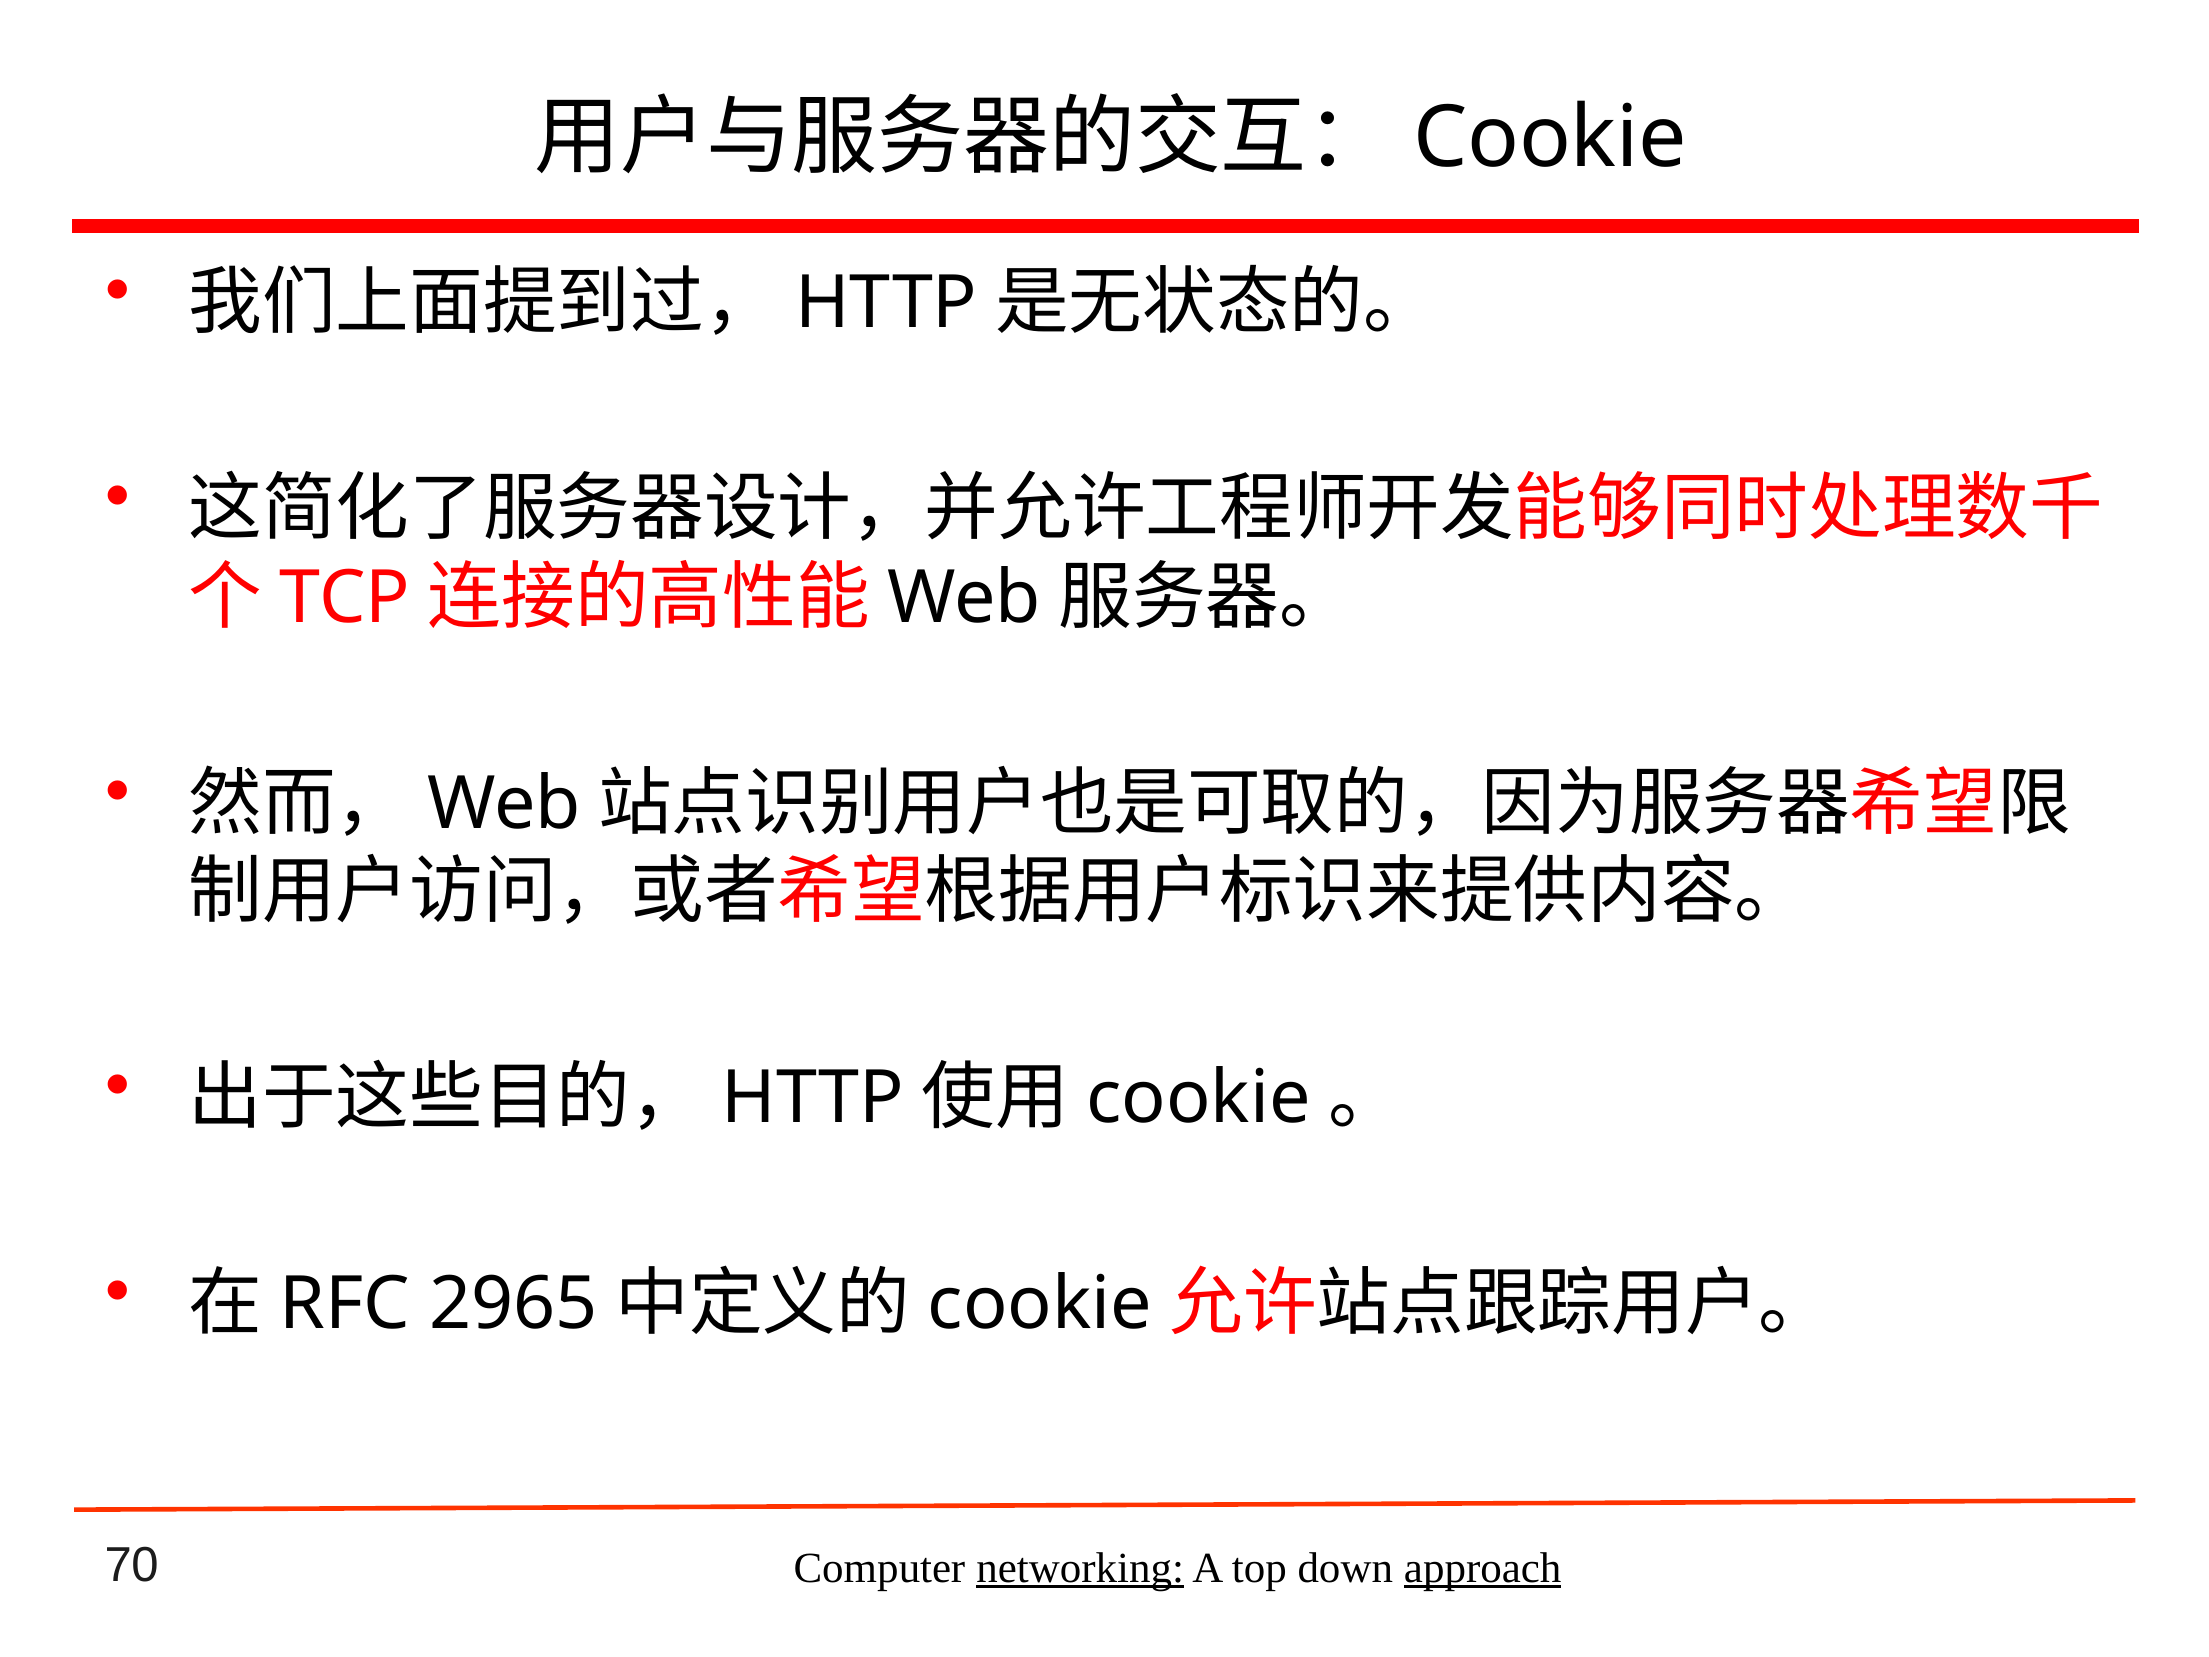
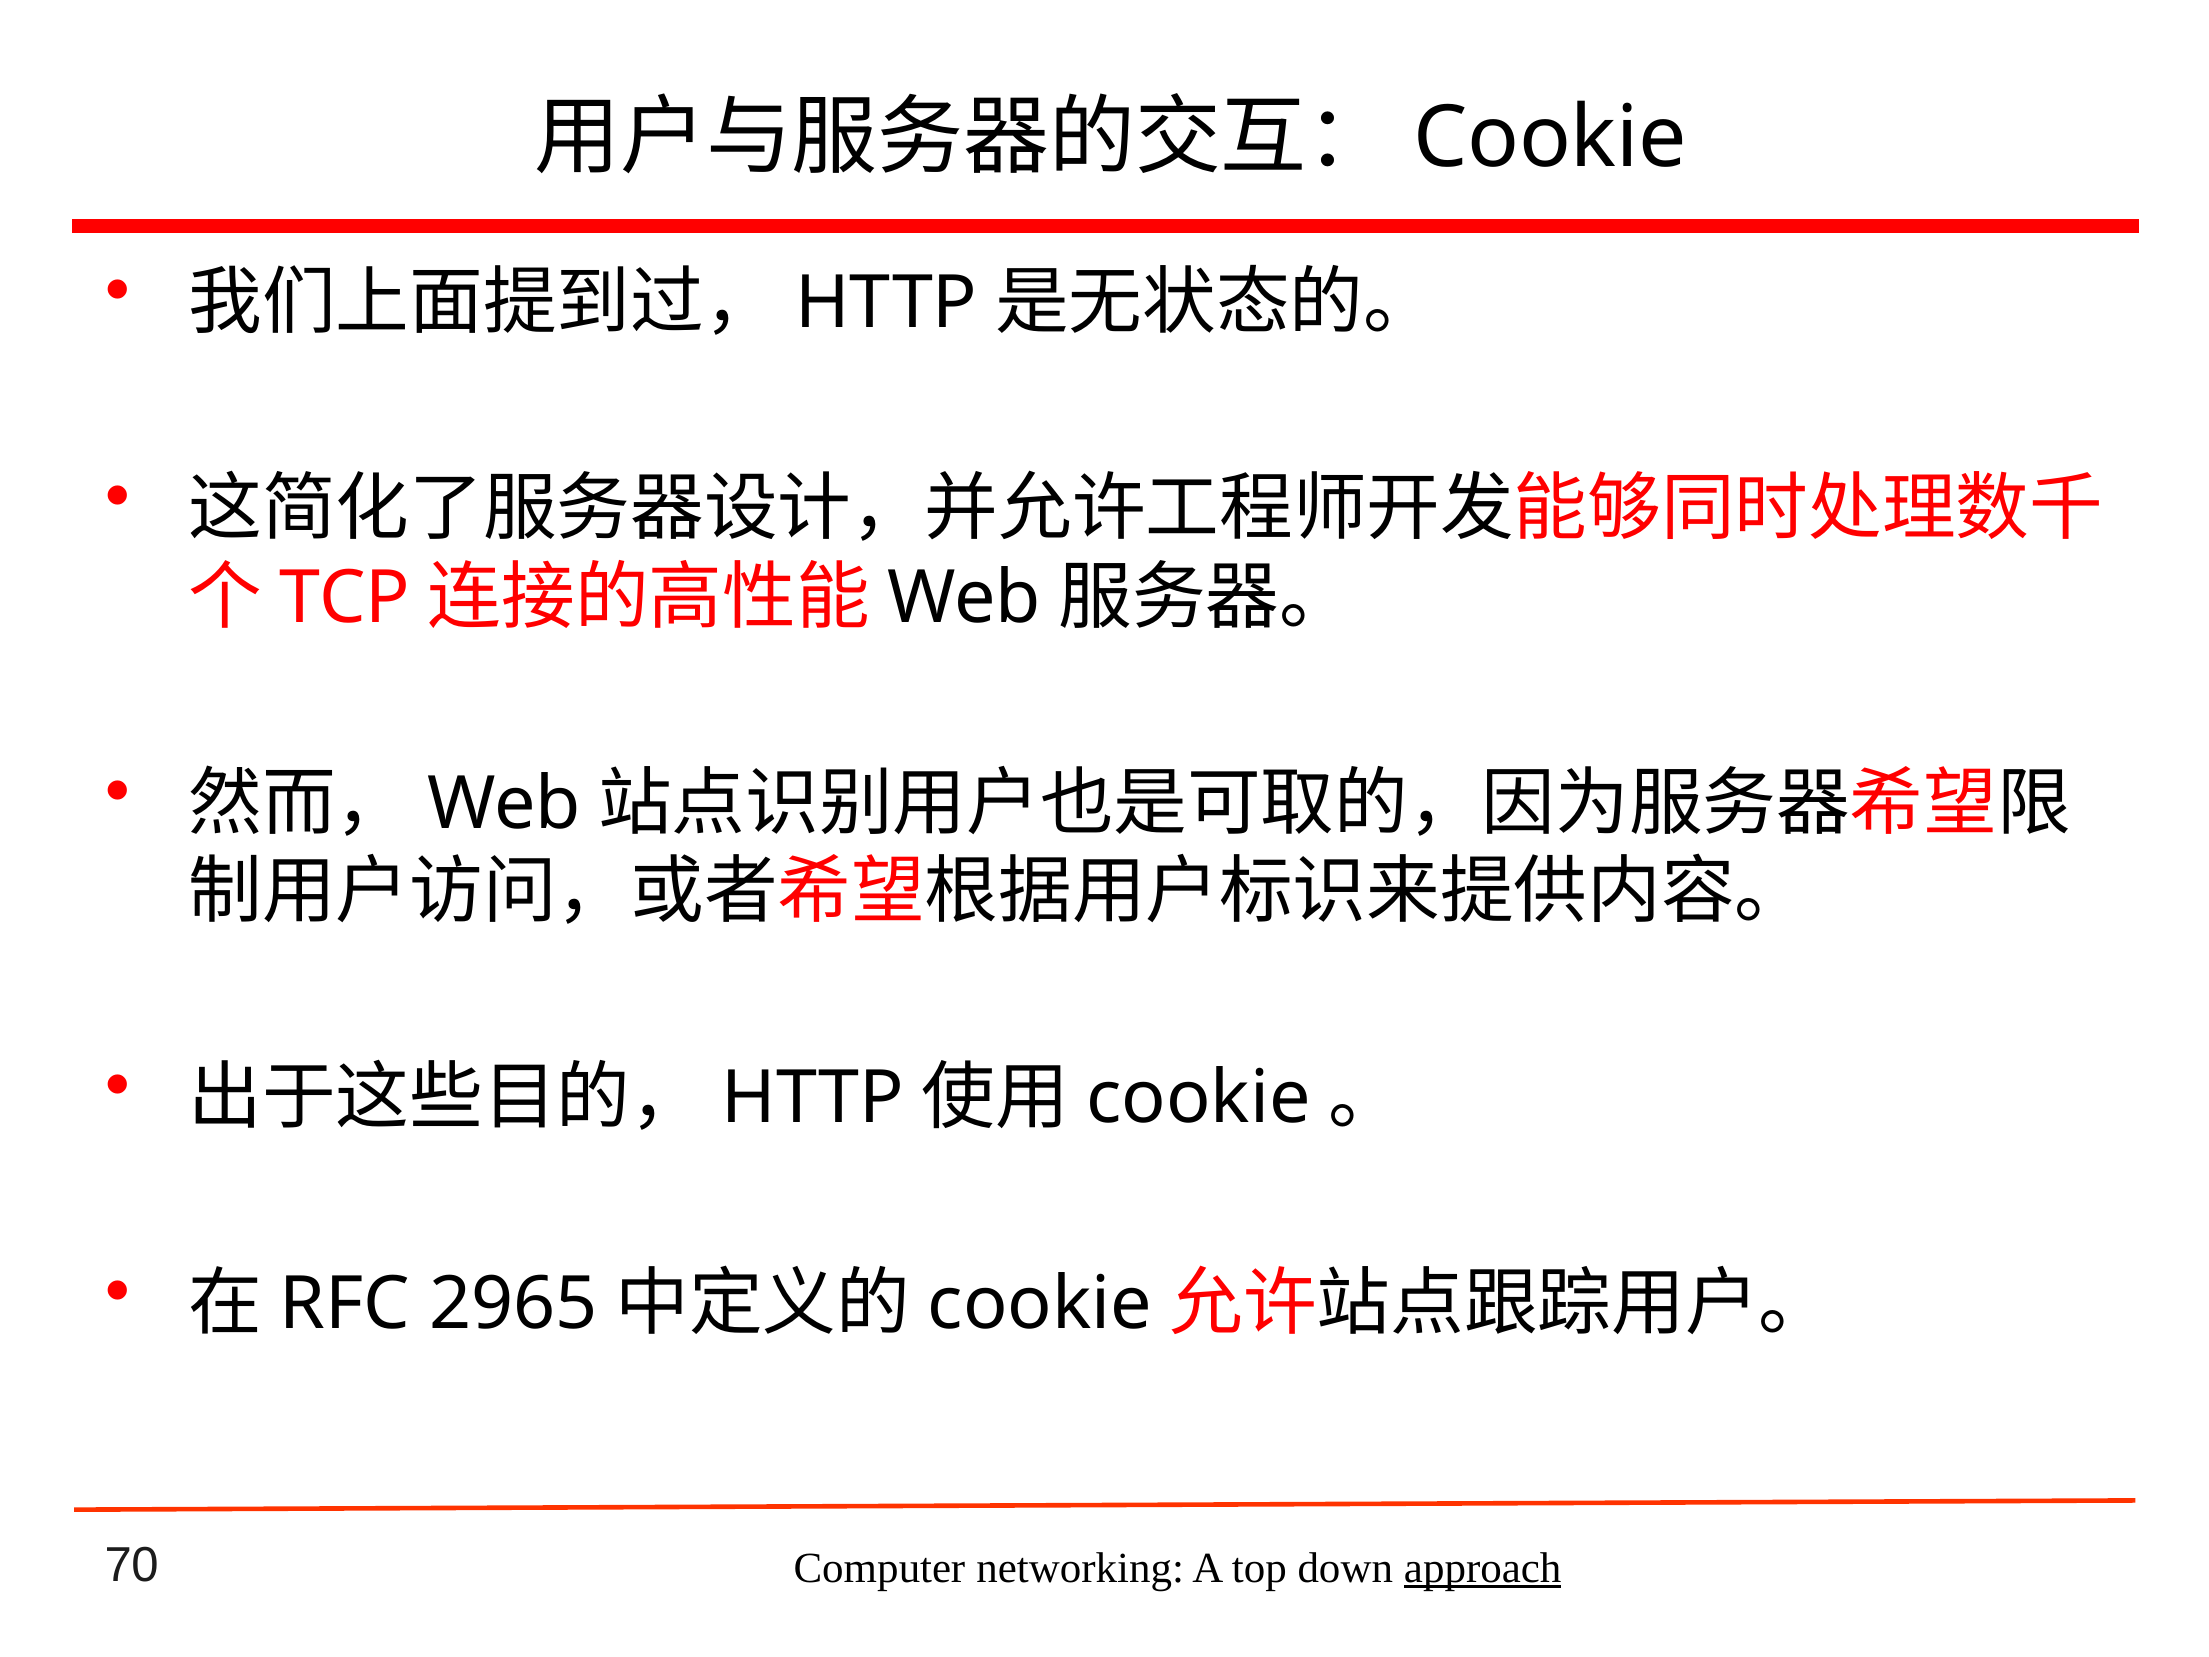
networking underline: present -> none (1080, 1568)
